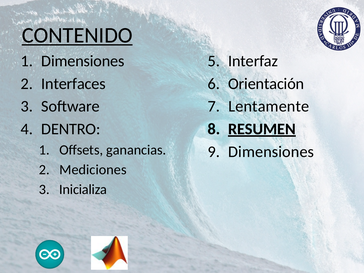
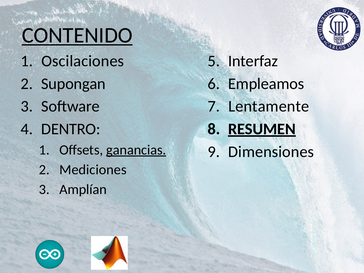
Dimensiones: Dimensiones -> Oscilaciones (83, 61)
Interfaces: Interfaces -> Supongan (73, 84)
Orientación: Orientación -> Empleamos (266, 84)
ganancias underline: none -> present (136, 150)
Inicializa: Inicializa -> Amplían (83, 189)
